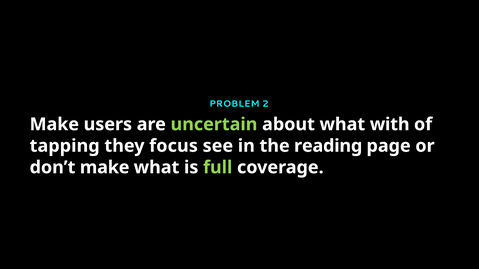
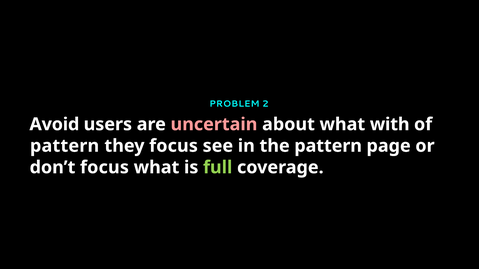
Make: Make -> Avoid (54, 125)
uncertain colour: light green -> pink (214, 125)
tapping: tapping -> pattern (65, 146)
the reading: reading -> pattern (328, 146)
don’t make: make -> focus (104, 168)
